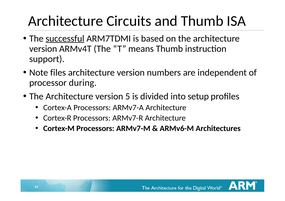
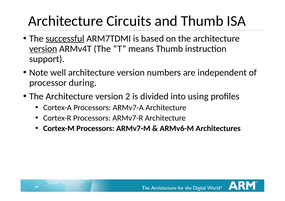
version underline: none -> present (43, 49)
files: files -> well (58, 73)
5: 5 -> 2 (128, 97)
setup: setup -> using (198, 97)
